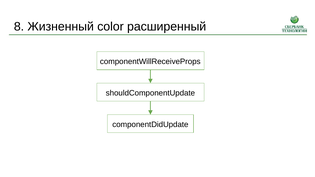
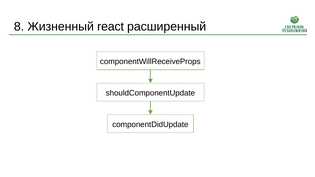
color: color -> react (111, 27)
